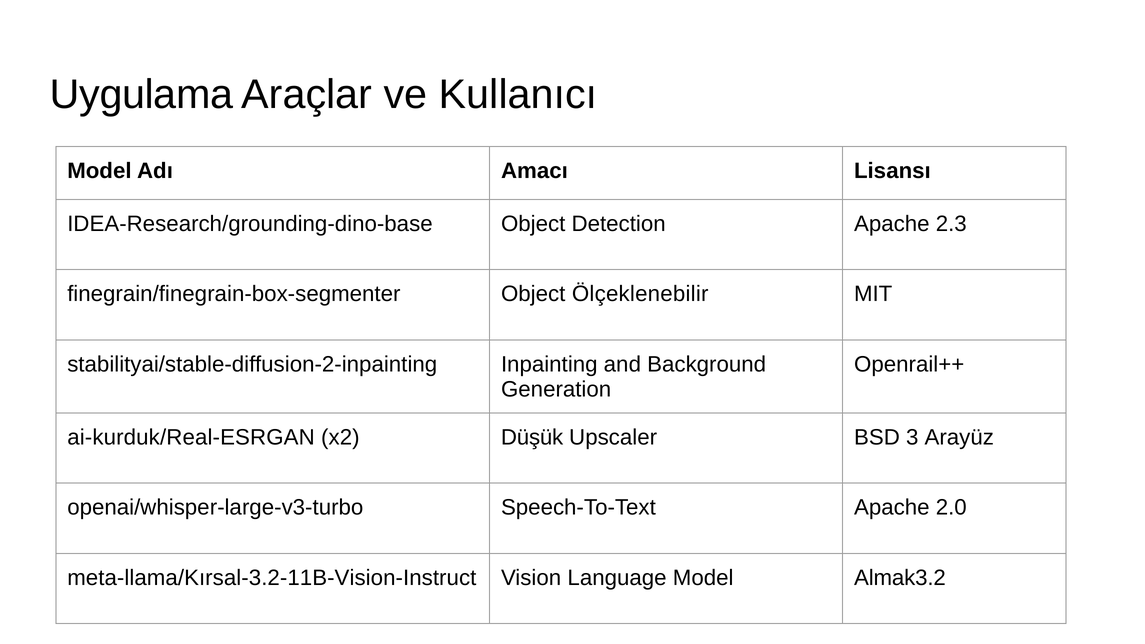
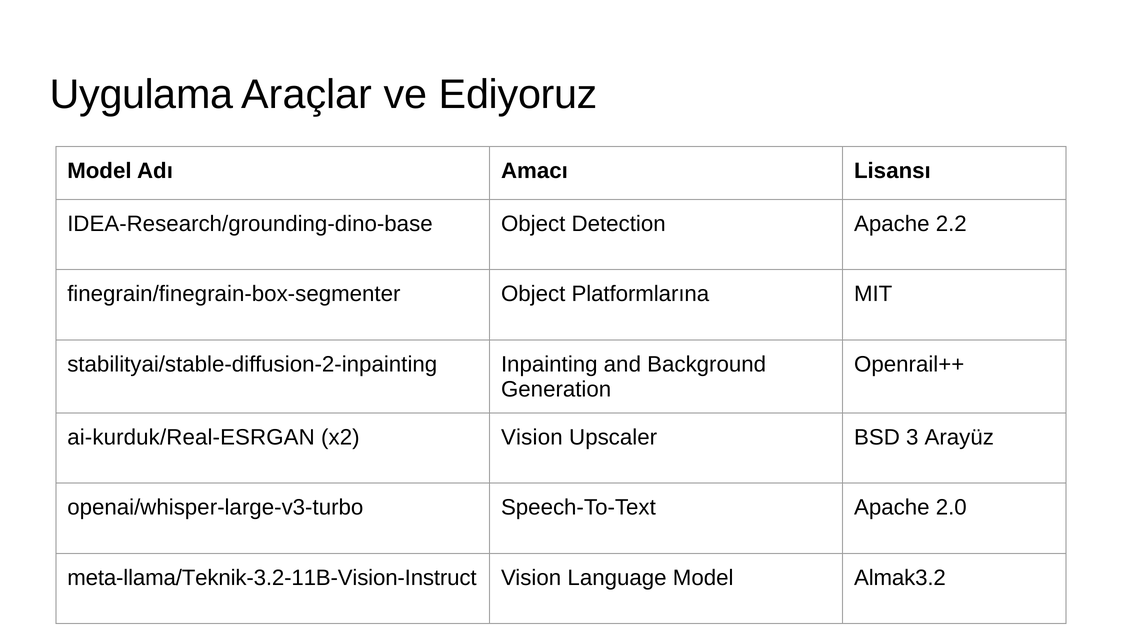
Kullanıcı: Kullanıcı -> Ediyoruz (518, 95)
2.3: 2.3 -> 2.2 (951, 224)
Ölçeklenebilir: Ölçeklenebilir -> Platformlarına (640, 294)
x2 Düşük: Düşük -> Vision (532, 437)
meta-llama/Kırsal-3.2-11B-Vision-Instruct: meta-llama/Kırsal-3.2-11B-Vision-Instruct -> meta-llama/Teknik-3.2-11B-Vision-Instruct (272, 578)
